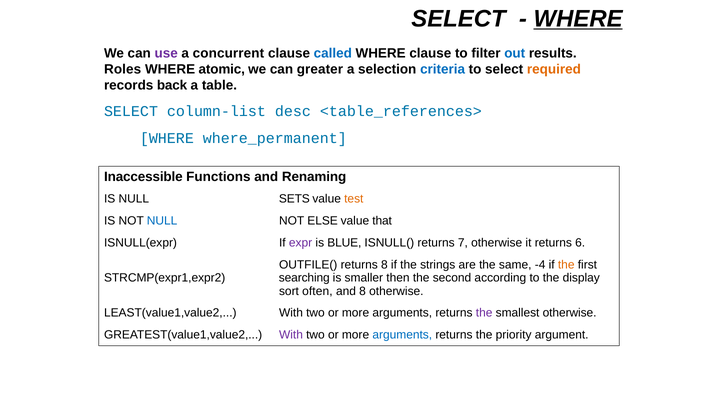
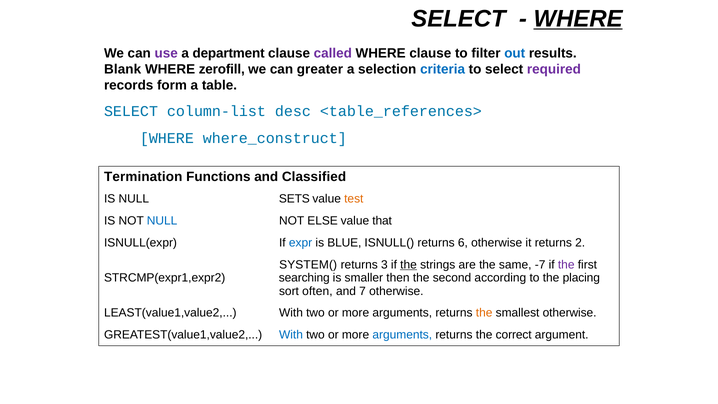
concurrent: concurrent -> department (229, 53)
called colour: blue -> purple (333, 53)
Roles: Roles -> Blank (123, 69)
atomic: atomic -> zerofill (222, 69)
required colour: orange -> purple (554, 69)
back: back -> form (172, 85)
where_permanent: where_permanent -> where_construct (275, 138)
Inaccessible: Inaccessible -> Termination (143, 177)
Renaming: Renaming -> Classified (314, 177)
expr colour: purple -> blue (301, 243)
7: 7 -> 6 (463, 243)
6: 6 -> 2 (580, 243)
OUTFILE(: OUTFILE( -> SYSTEM( (308, 265)
returns 8: 8 -> 3 (384, 265)
the underline: none -> present (409, 265)
-4: -4 -> -7 (540, 265)
the colour: orange -> purple (566, 265)
display: display -> placing (581, 278)
and 8: 8 -> 7 (363, 291)
the colour: purple -> orange (484, 313)
With colour: purple -> blue (291, 335)
priority: priority -> correct (514, 335)
